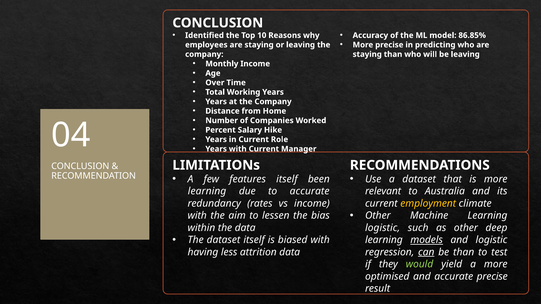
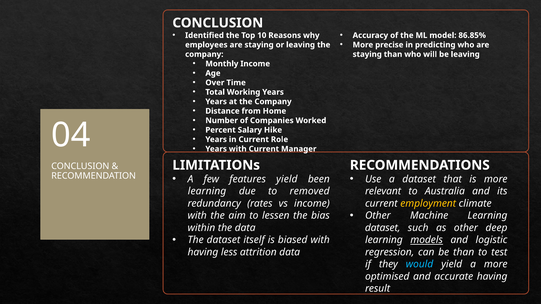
features itself: itself -> yield (287, 179)
to accurate: accurate -> removed (310, 191)
logistic: logistic -> dataset (383, 228)
can underline: present -> none (426, 252)
would colour: light green -> light blue (420, 265)
accurate precise: precise -> having (492, 277)
